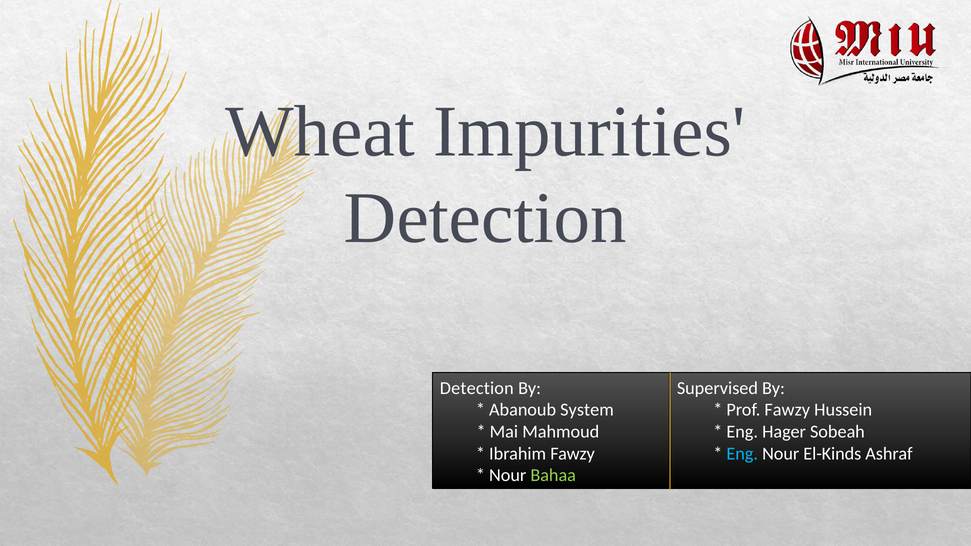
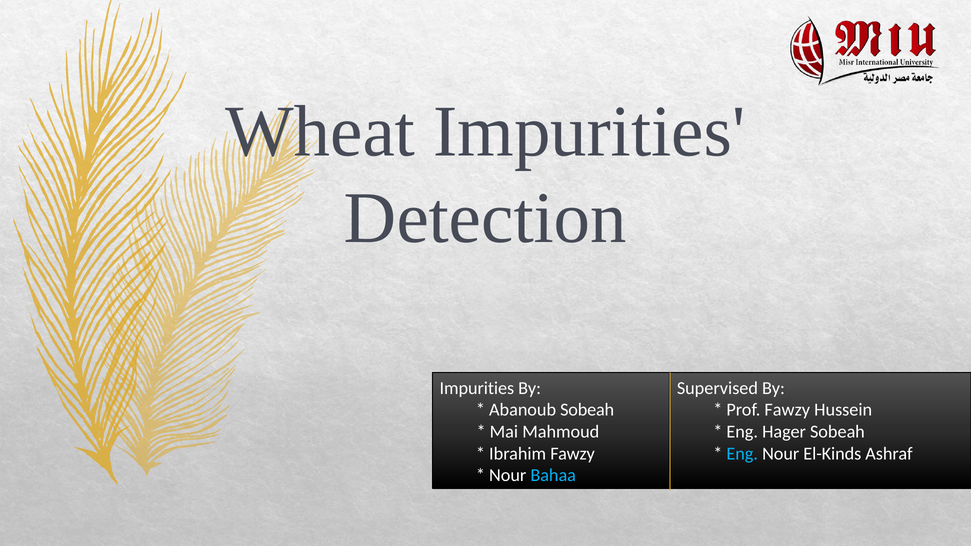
Detection: Detection -> Impurities (477, 388)
Abanoub System: System -> Sobeah (587, 410)
Bahaa colour: light green -> light blue (553, 476)
